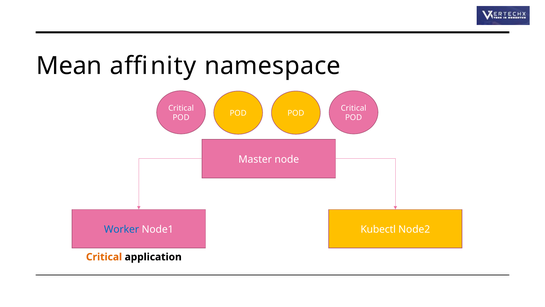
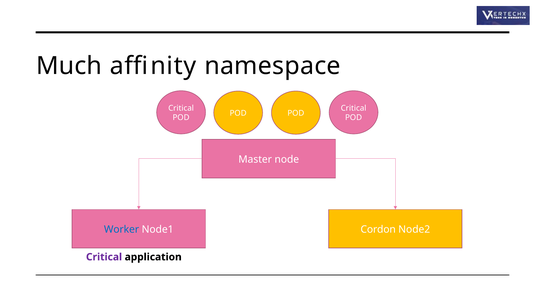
Mean: Mean -> Much (69, 66)
Kubectl: Kubectl -> Cordon (378, 229)
Critical colour: orange -> purple (104, 257)
